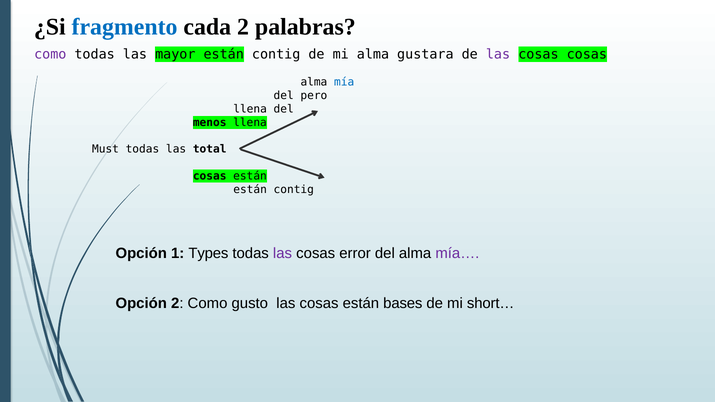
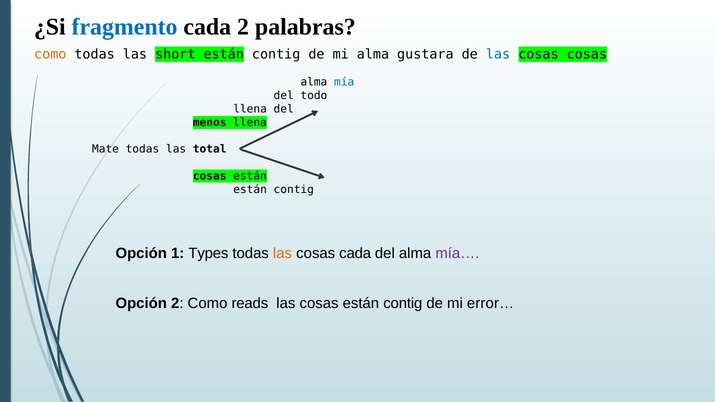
como colour: purple -> orange (50, 54)
mayor: mayor -> short (175, 54)
las colour: purple -> blue (498, 54)
pero: pero -> todo (314, 96)
Must: Must -> Mate (106, 149)
las colour: purple -> orange (283, 254)
cosas error: error -> cada (355, 254)
gusto: gusto -> reads (250, 303)
cosas están bases: bases -> contig (403, 303)
short…: short… -> error… (490, 303)
